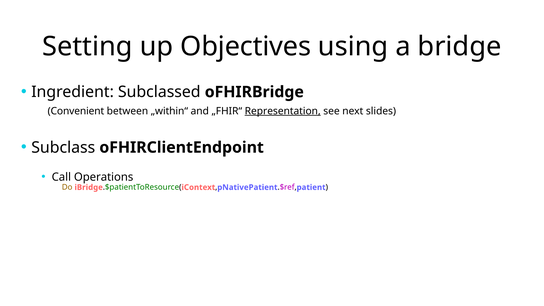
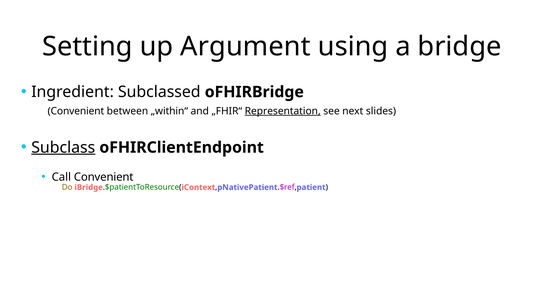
Objectives: Objectives -> Argument (246, 46)
Subclass underline: none -> present (63, 147)
Call Operations: Operations -> Convenient (104, 177)
